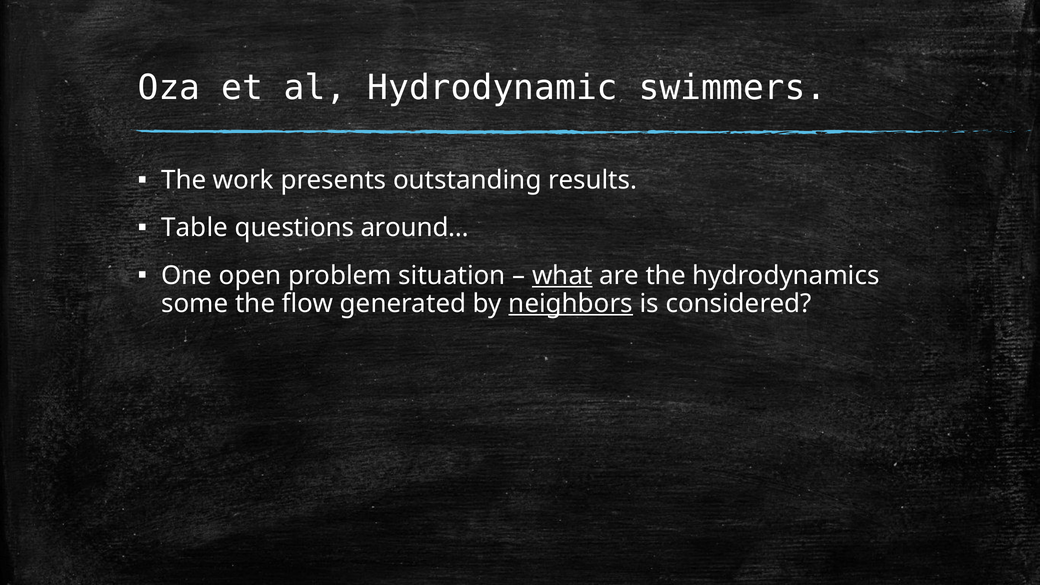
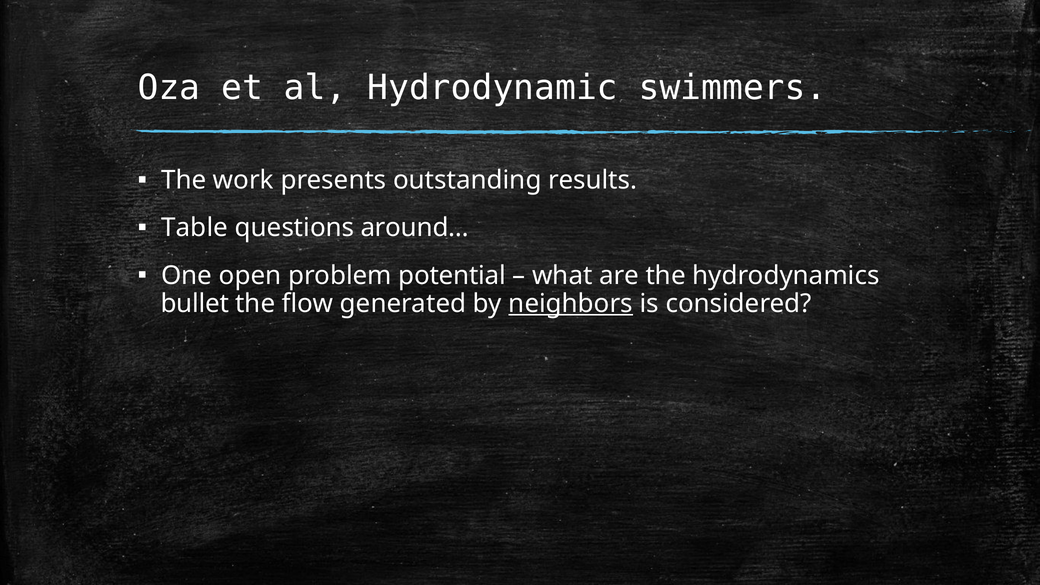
situation: situation -> potential (452, 276)
what underline: present -> none (562, 276)
some: some -> bullet (195, 304)
